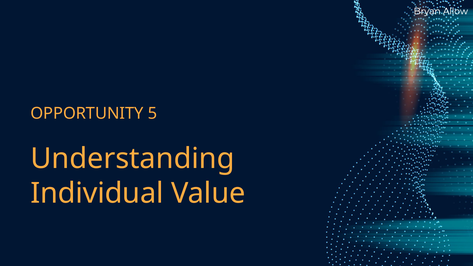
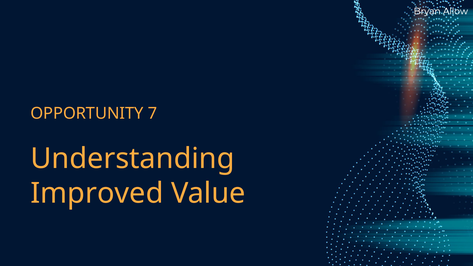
5: 5 -> 7 (152, 114)
Individual: Individual -> Improved (97, 193)
